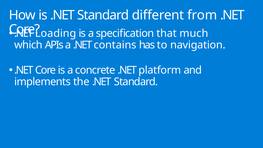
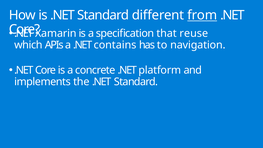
from underline: none -> present (202, 15)
Loading: Loading -> Xamarin (56, 33)
much: much -> reuse (194, 33)
